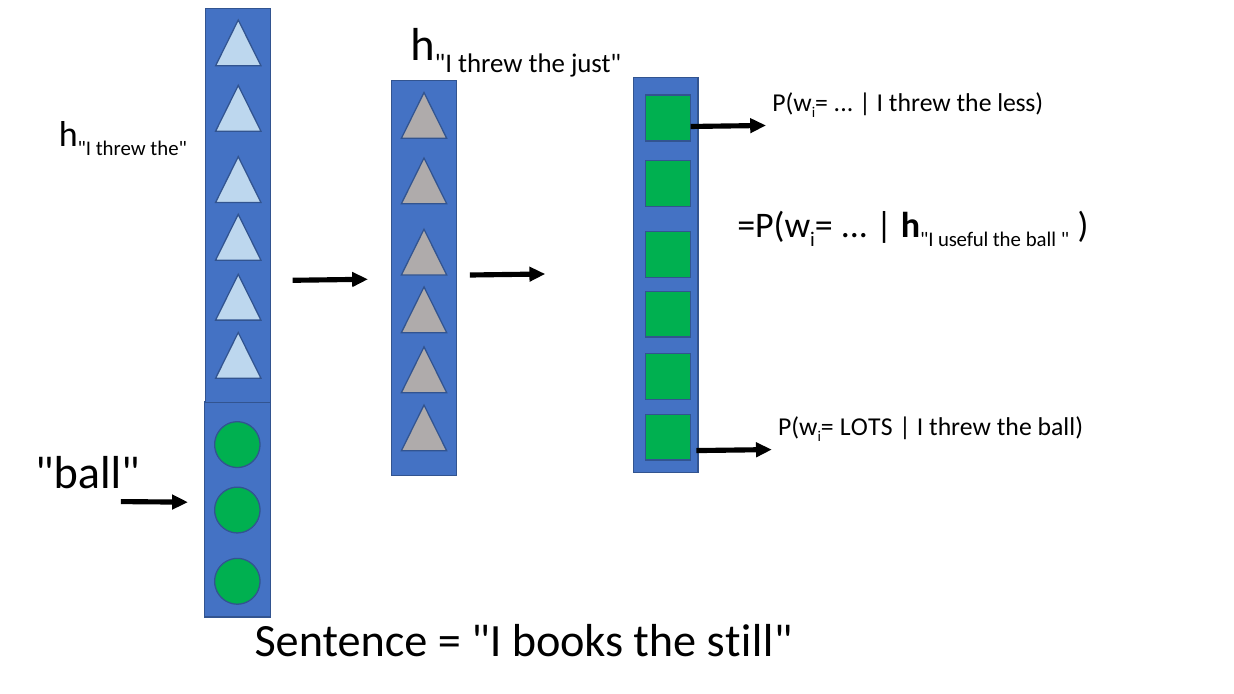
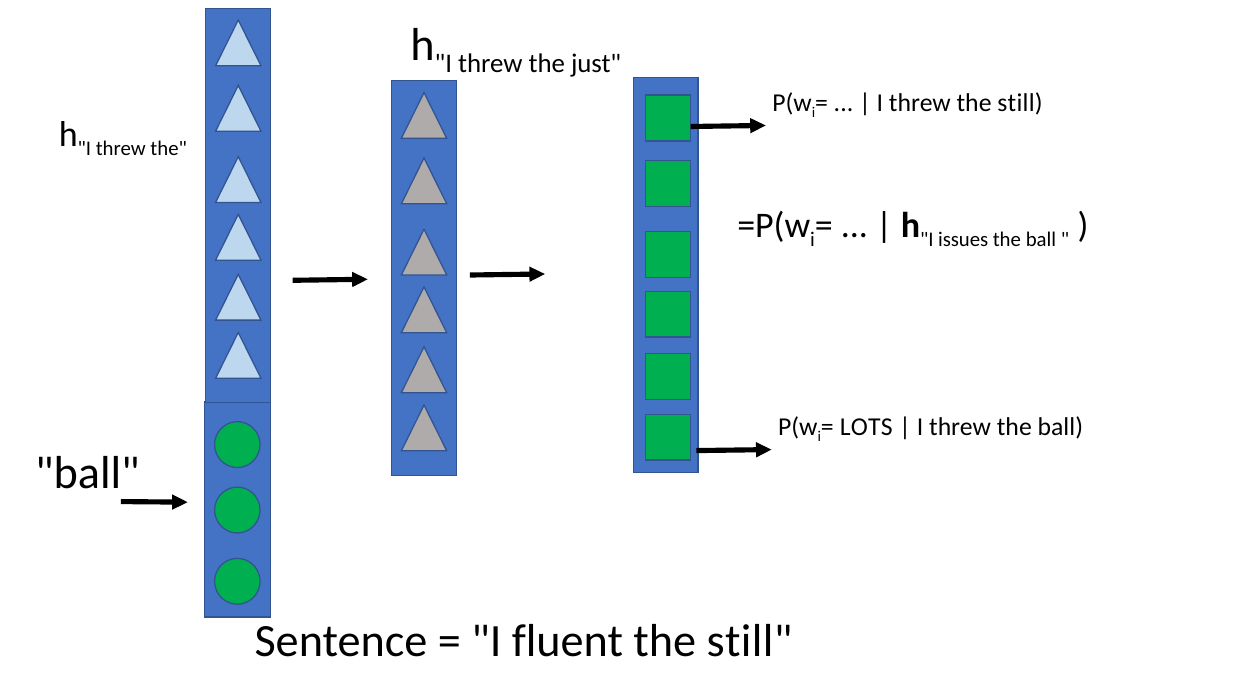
threw the less: less -> still (1020, 103)
useful: useful -> issues (963, 240)
books: books -> fluent (568, 641)
